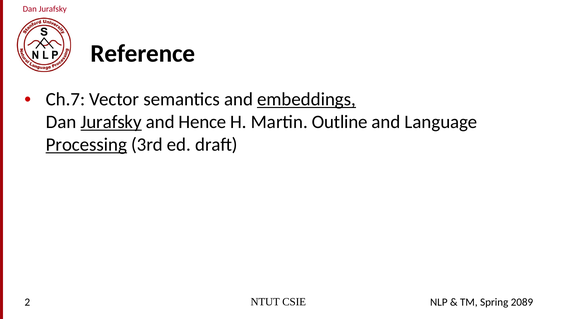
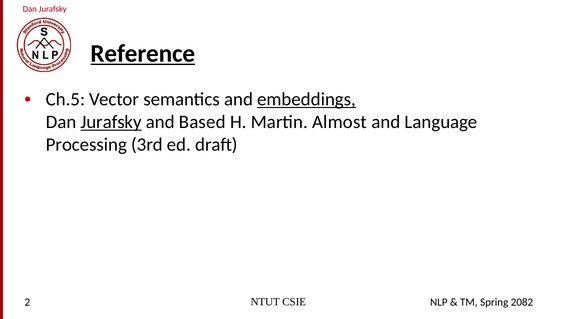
Reference underline: none -> present (143, 53)
Ch.7: Ch.7 -> Ch.5 (65, 99)
Hence: Hence -> Based (202, 122)
Outline: Outline -> Almost (340, 122)
Processing underline: present -> none (86, 144)
2089: 2089 -> 2082 (522, 301)
